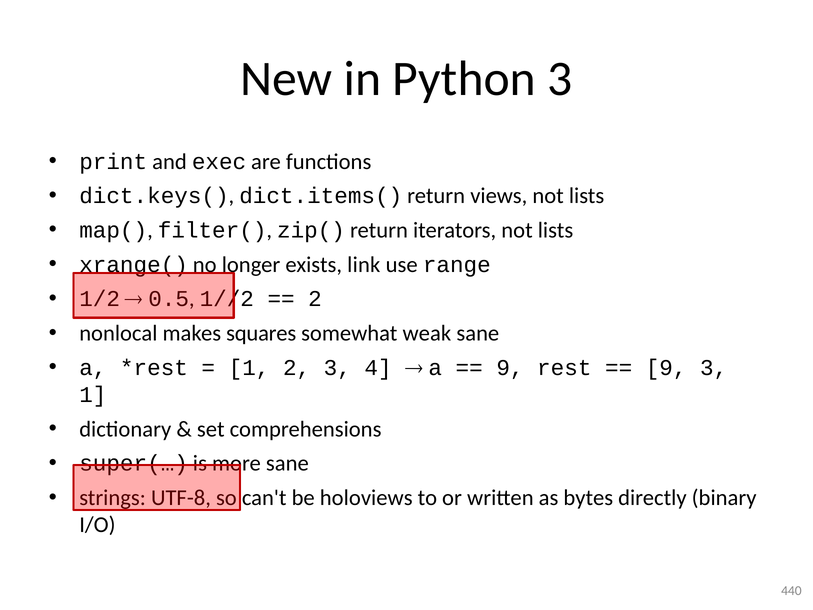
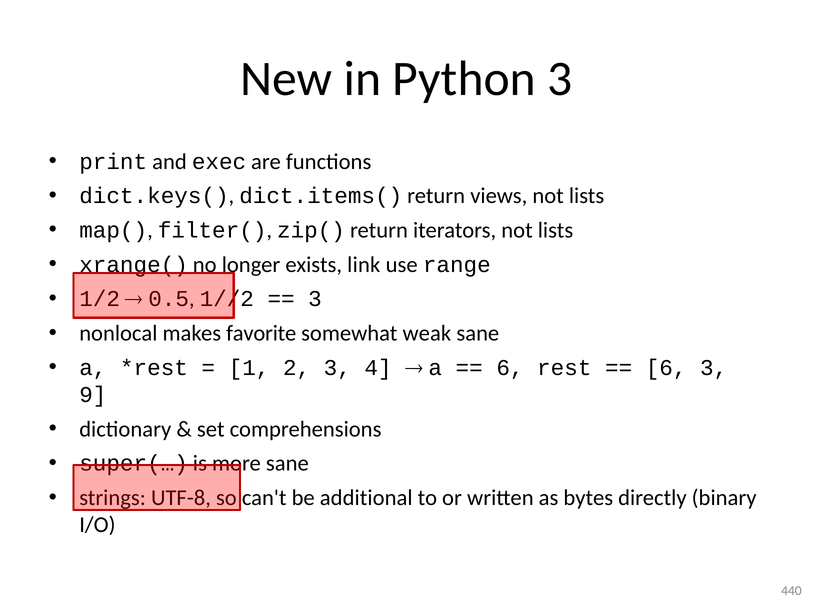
2: 2 -> 3 (315, 299)
squares: squares -> favorite (261, 333)
9: 9 -> 6 (510, 368)
9: 9 -> 6 (666, 368)
1: 1 -> 9 (93, 395)
holoviews: holoviews -> additional (366, 498)
